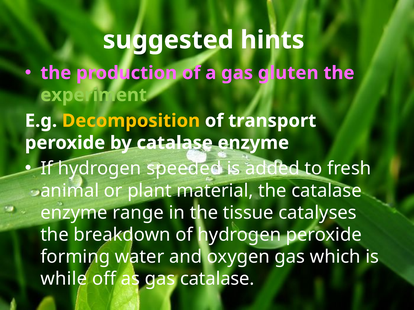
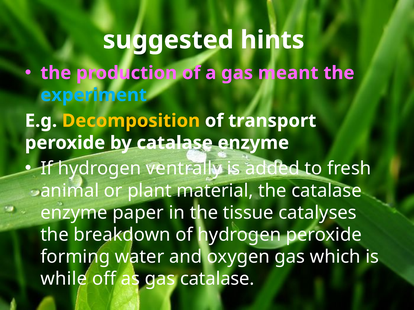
gluten: gluten -> meant (288, 73)
experiment colour: light green -> light blue (94, 95)
speeded: speeded -> ventrally (184, 169)
range: range -> paper (138, 213)
